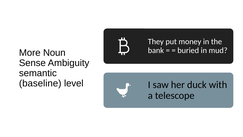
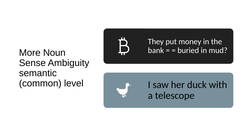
baseline: baseline -> common (40, 83)
